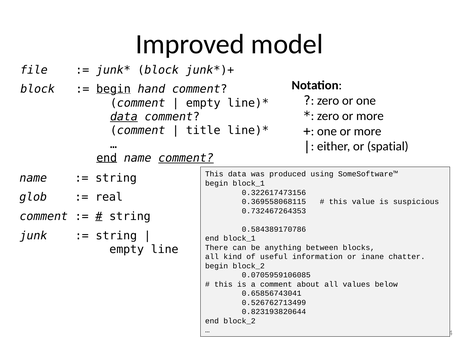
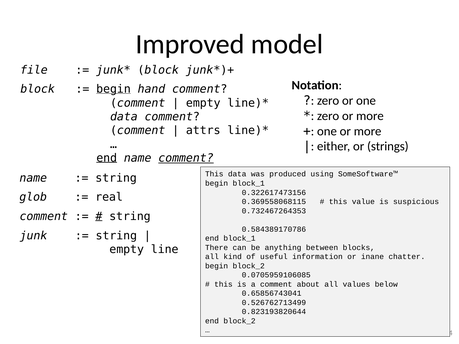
data underline: present -> none (124, 117)
title: title -> attrs (203, 131)
spatial: spatial -> strings (388, 147)
